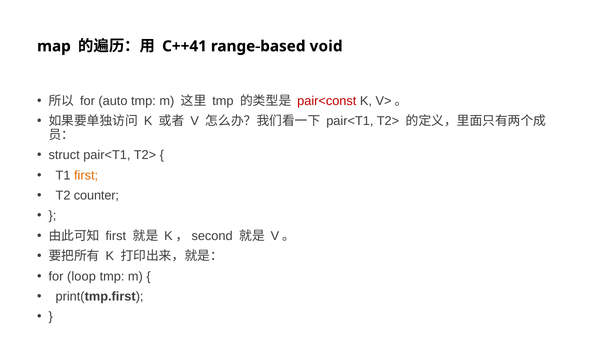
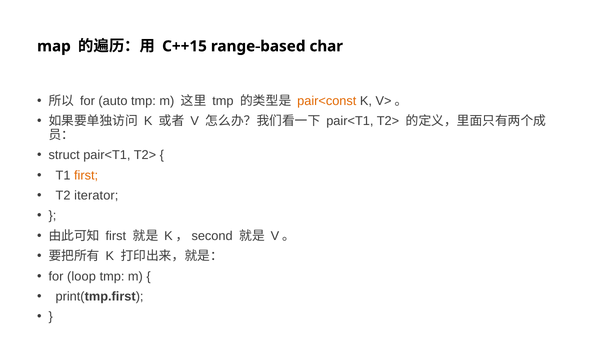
C++41: C++41 -> C++15 (184, 46)
void: void -> char (326, 46)
pair<const colour: red -> orange (327, 101)
counter: counter -> iterator (96, 195)
